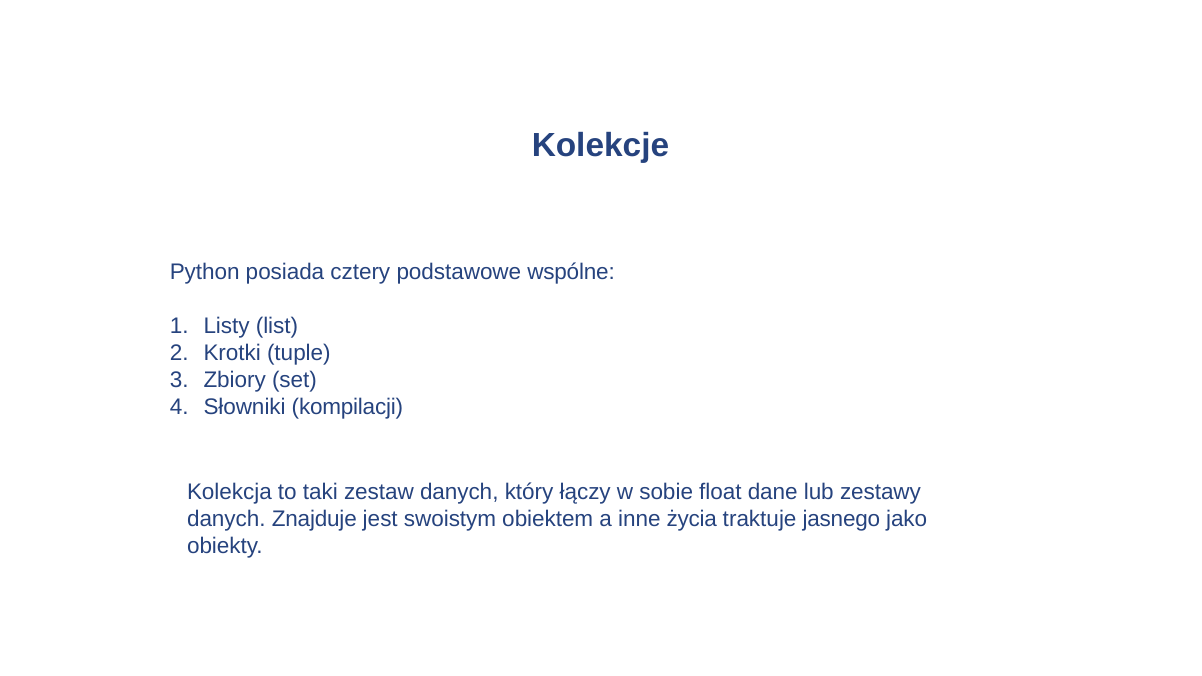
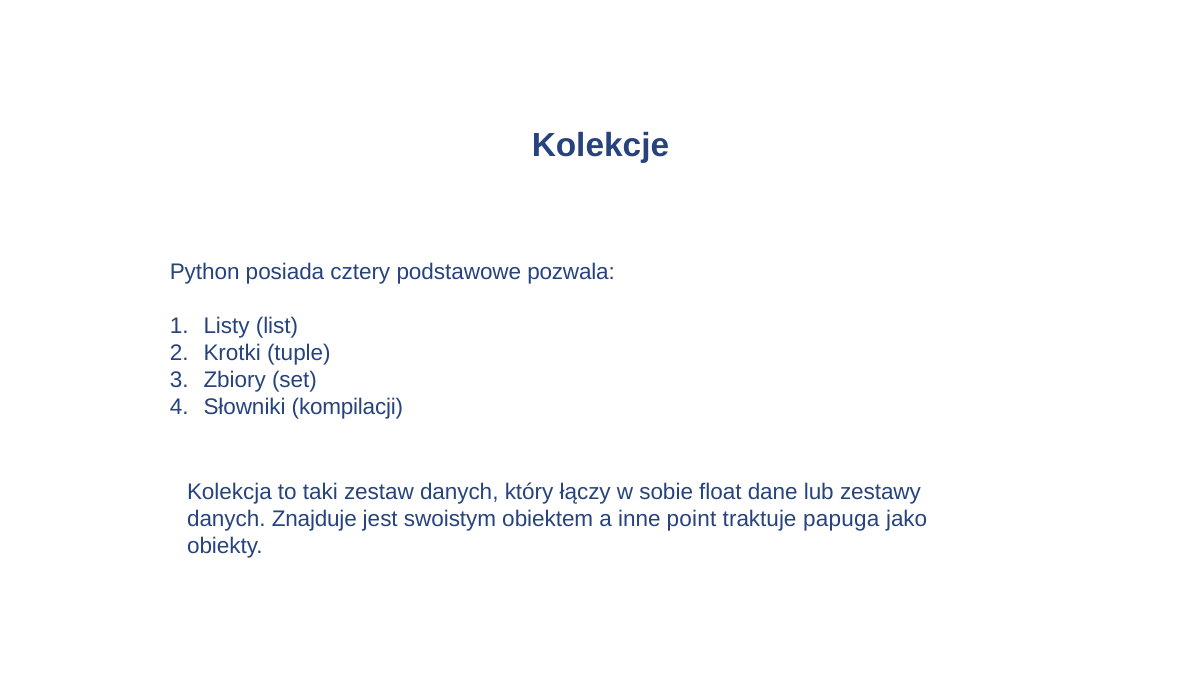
wspólne: wspólne -> pozwala (571, 273)
życia: życia -> point (692, 519)
jasnego: jasnego -> papuga (841, 519)
